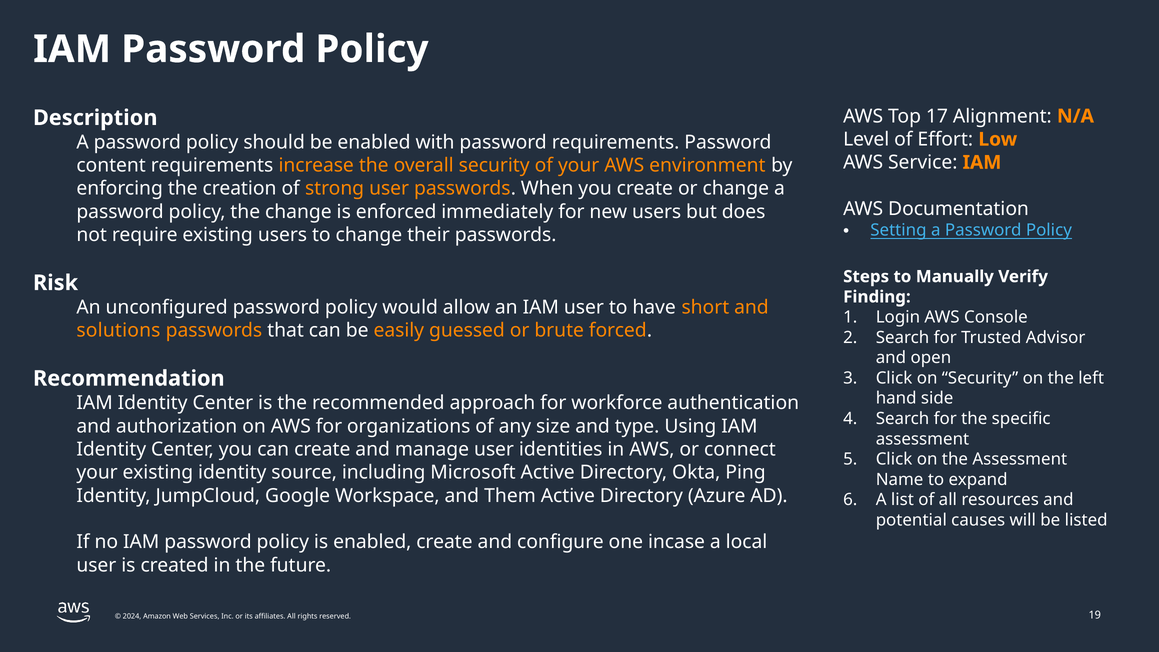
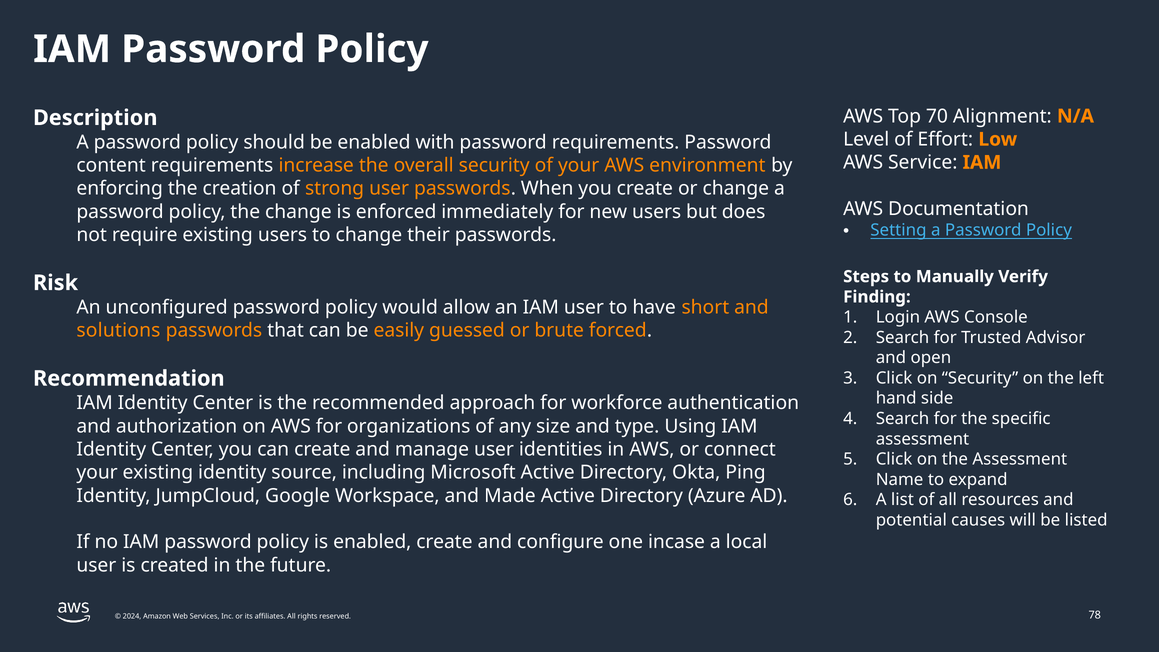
17: 17 -> 70 (937, 116)
Them: Them -> Made (510, 496)
19: 19 -> 78 (1095, 615)
